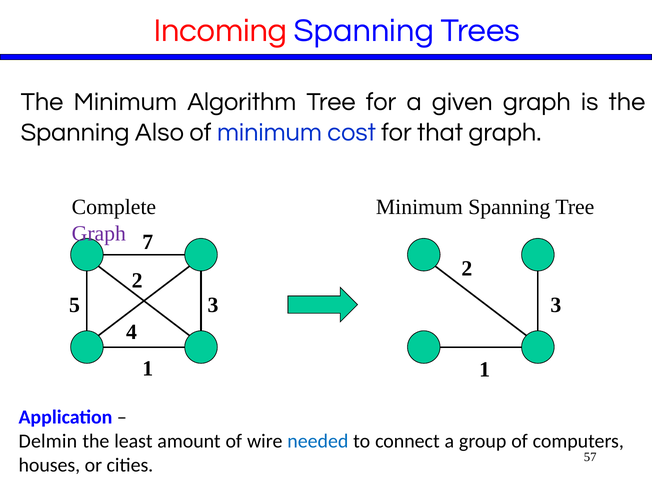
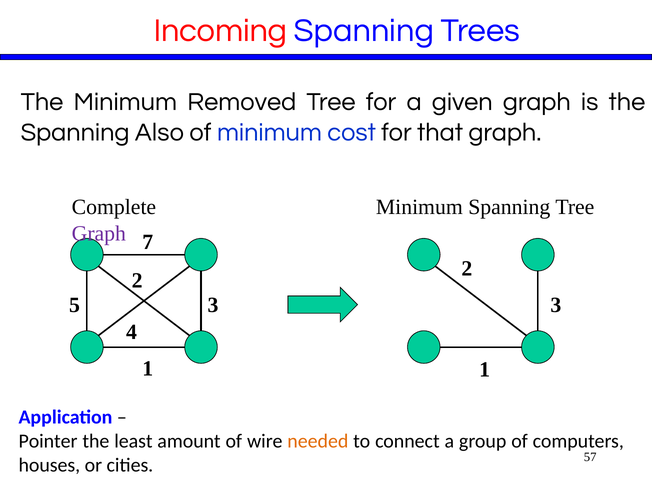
Algorithm: Algorithm -> Removed (242, 102)
Delmin: Delmin -> Pointer (48, 441)
needed colour: blue -> orange (318, 441)
